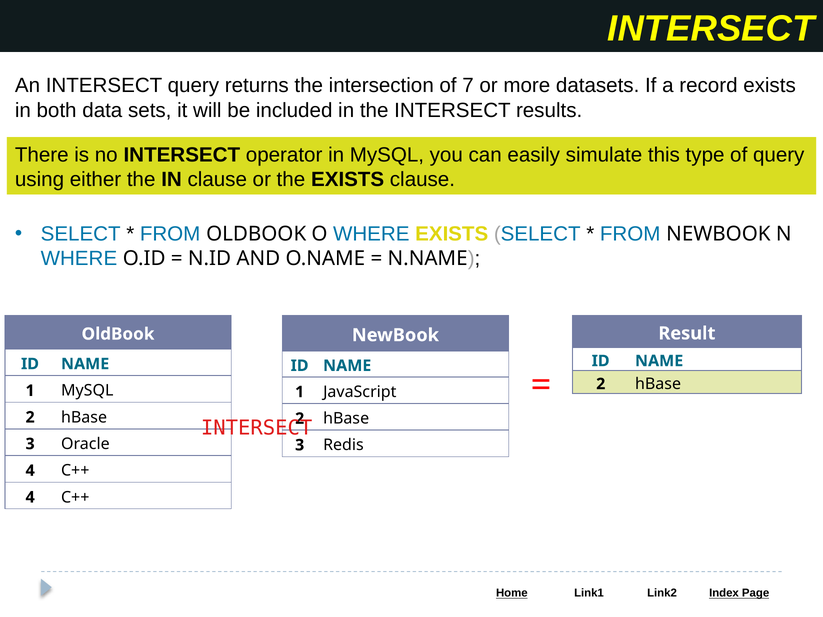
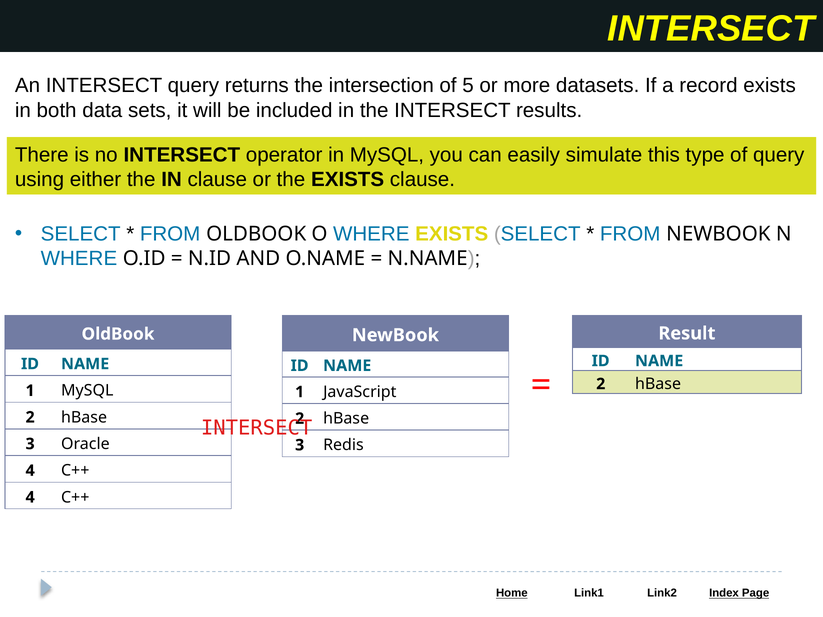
7: 7 -> 5 (468, 86)
